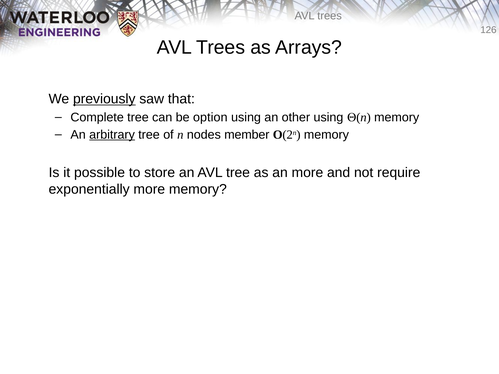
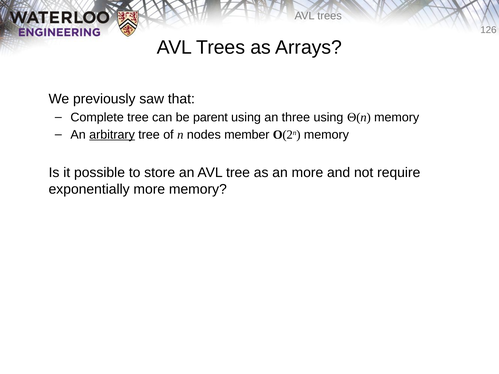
previously underline: present -> none (104, 99)
option: option -> parent (210, 117)
other: other -> three (296, 117)
